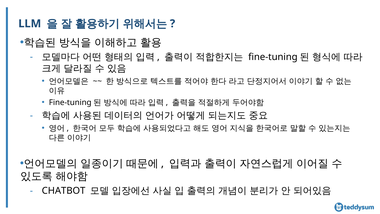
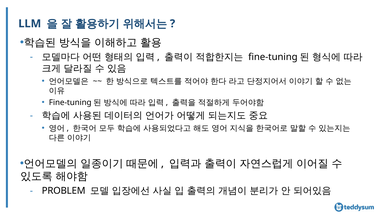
CHATBOT: CHATBOT -> PROBLEM (64, 191)
